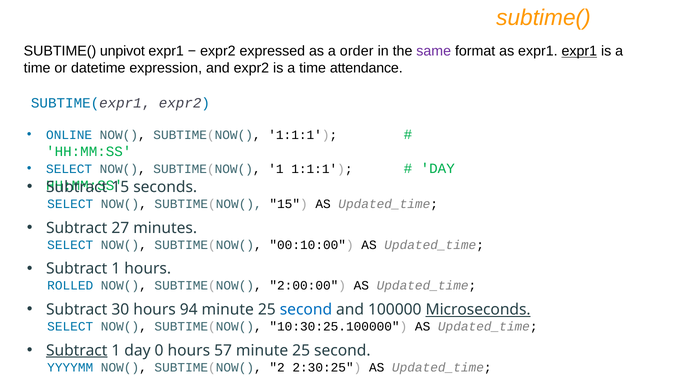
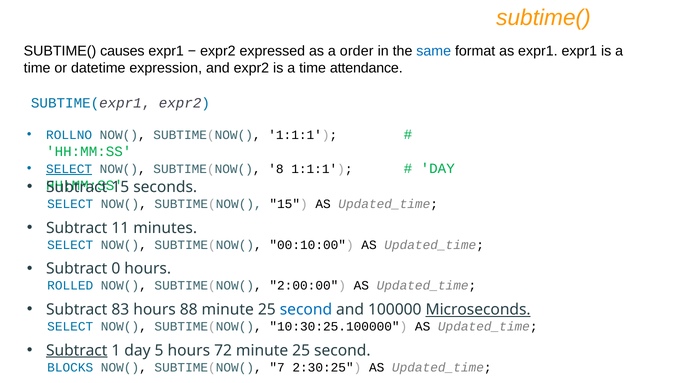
unpivot: unpivot -> causes (122, 51)
same colour: purple -> blue (434, 51)
expr1 underline: present -> none (579, 51)
ONLINE: ONLINE -> ROLLNO (69, 135)
SELECT underline: none -> present (69, 169)
SUBTIME(NOW( 1: 1 -> 8 (276, 169)
27: 27 -> 11 (120, 228)
1: 1 -> 0 (116, 269)
30: 30 -> 83 (120, 310)
94: 94 -> 88 (189, 310)
0: 0 -> 5 (159, 351)
57: 57 -> 72 (223, 351)
YYYYMM: YYYYMM -> BLOCKS (70, 367)
2: 2 -> 7 (277, 367)
